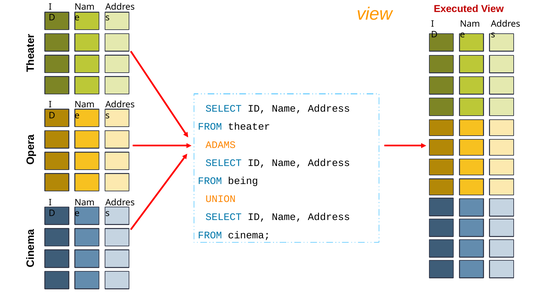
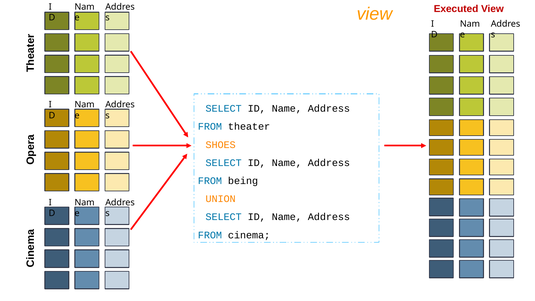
ADAMS: ADAMS -> SHOES (221, 145)
